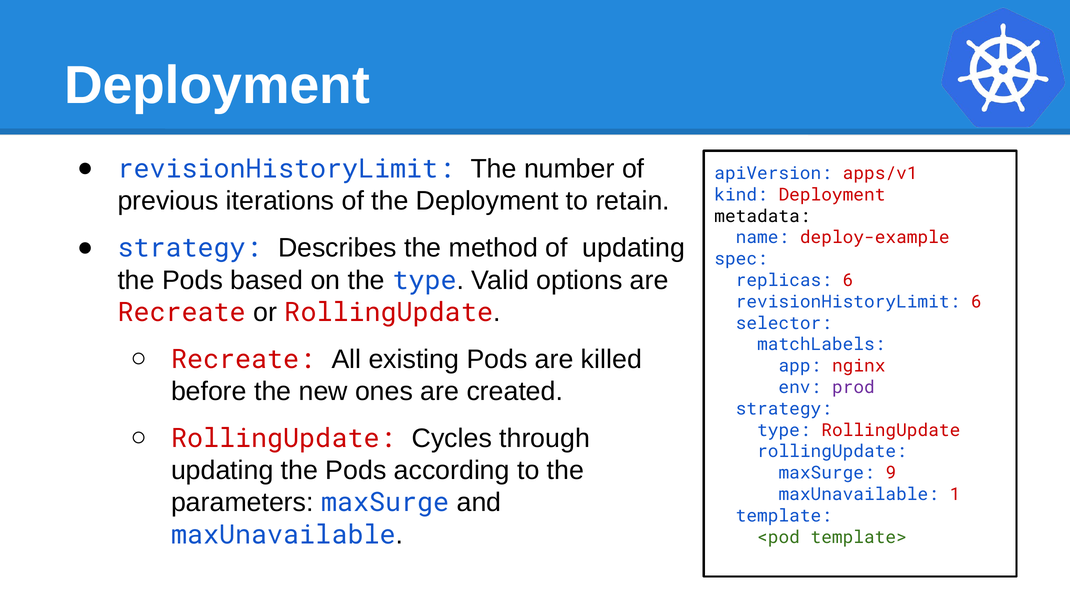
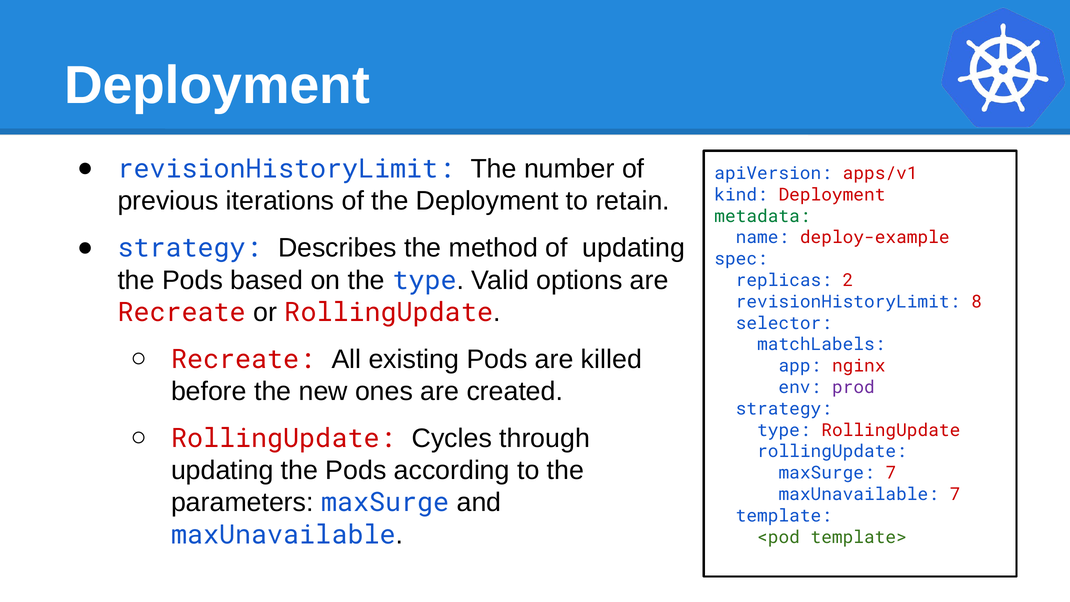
metadata colour: black -> green (762, 216)
replicas 6: 6 -> 2 (848, 280)
revisionHistoryLimit 6: 6 -> 8 (976, 302)
maxSurge 9: 9 -> 7 (891, 473)
maxUnavailable 1: 1 -> 7 (955, 494)
